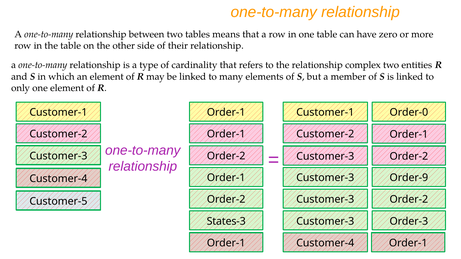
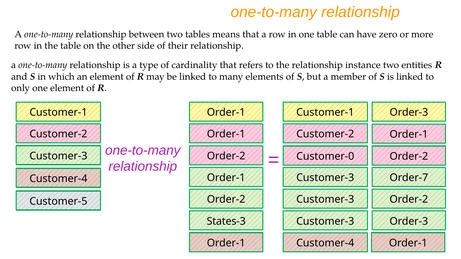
complex: complex -> instance (363, 65)
Customer-1 Order-0: Order-0 -> Order-3 (409, 113)
Customer-3: Customer-3 -> Customer-0 (325, 156)
Order-9: Order-9 -> Order-7 (409, 178)
